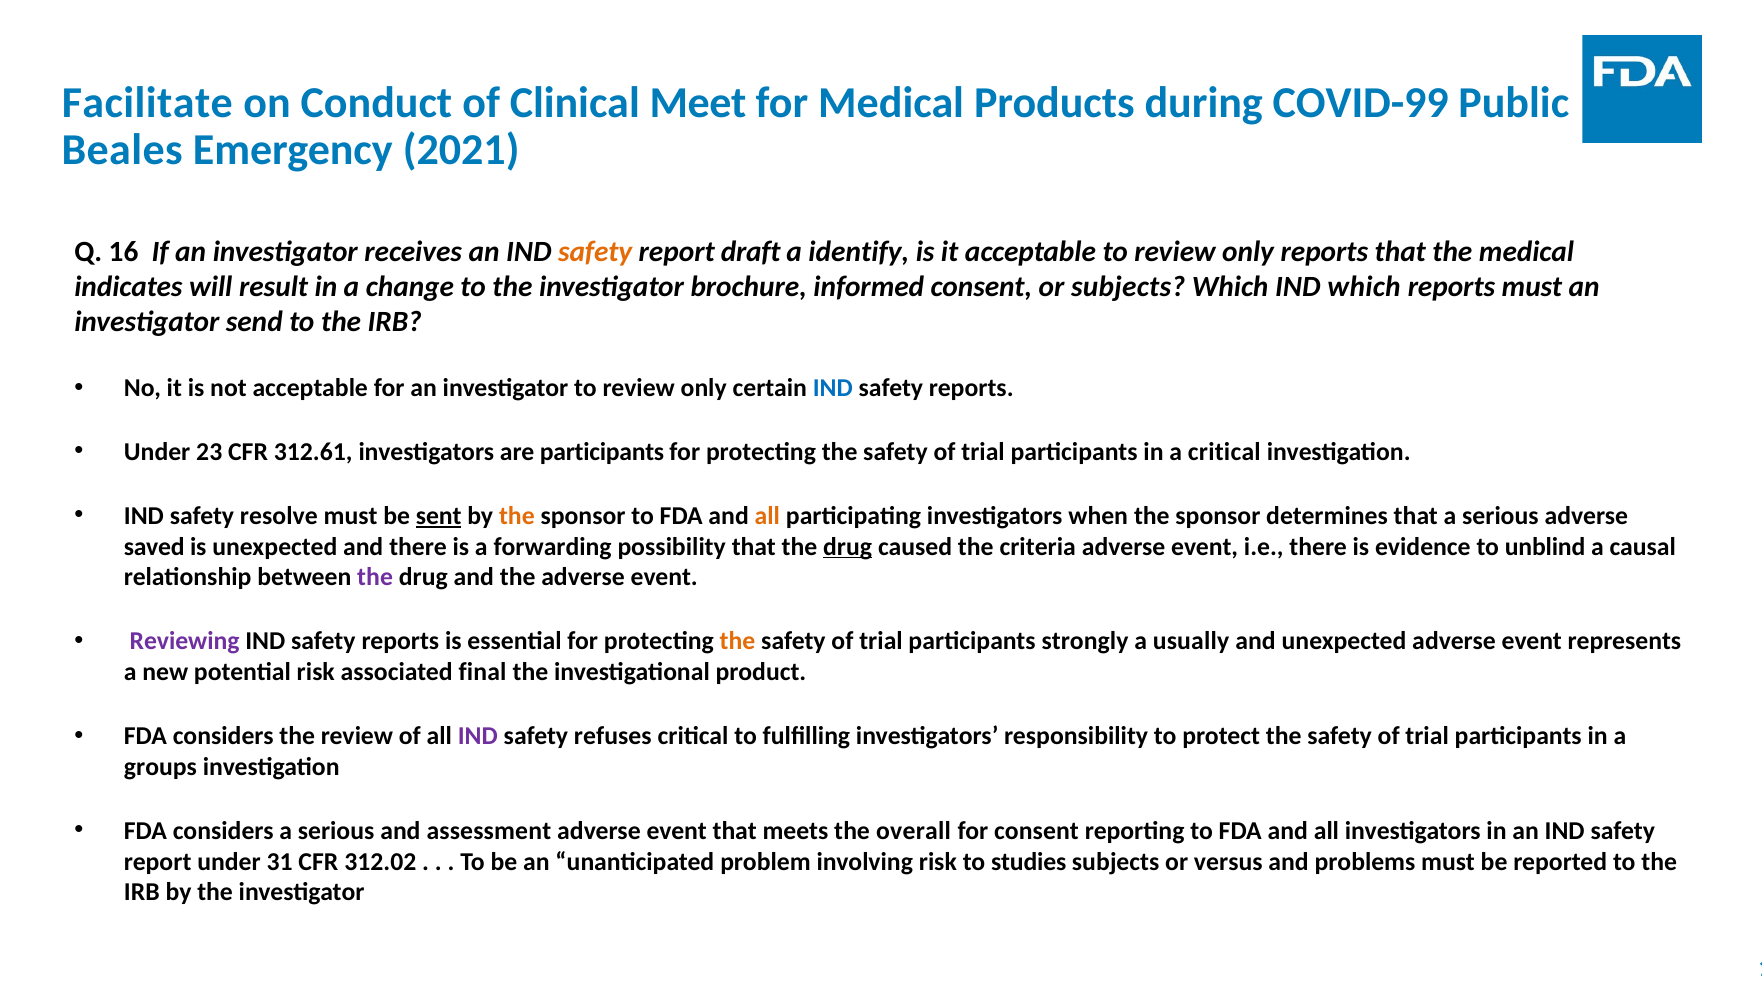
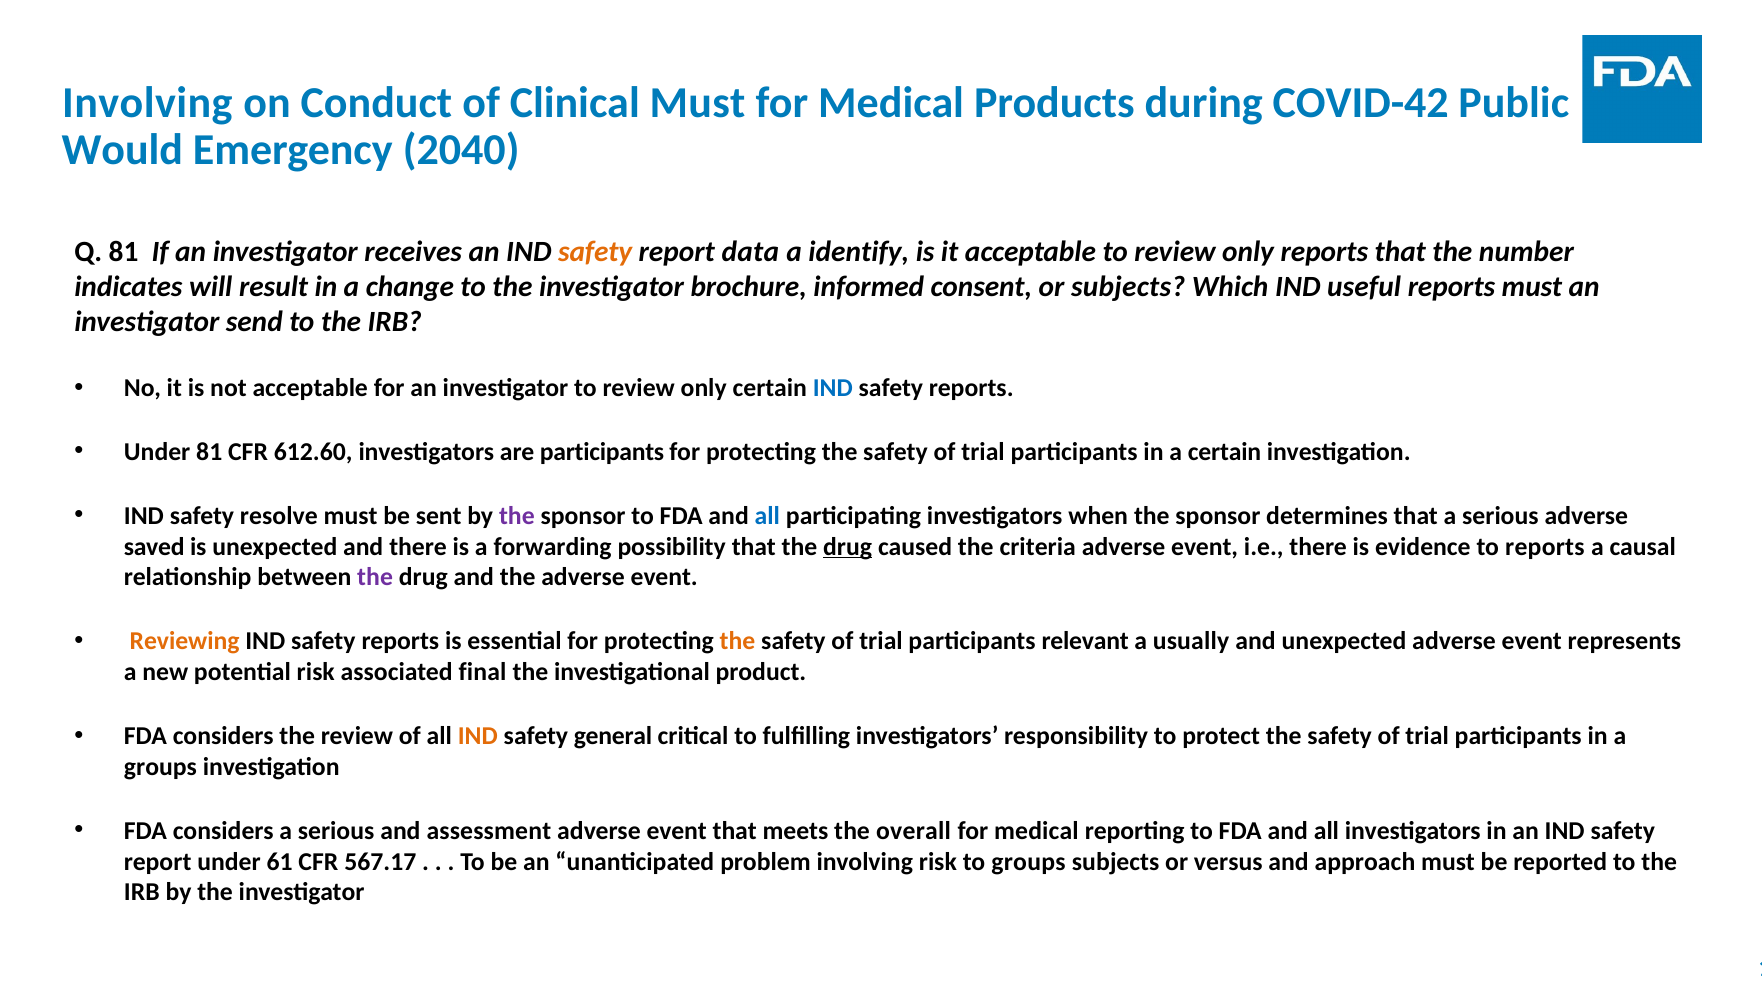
Facilitate: Facilitate -> Involving (147, 103)
Clinical Meet: Meet -> Must (698, 103)
COVID-99: COVID-99 -> COVID-42 (1361, 103)
Beales: Beales -> Would (122, 150)
2021: 2021 -> 2040 (461, 150)
Q 16: 16 -> 81 (124, 252)
draft: draft -> data (750, 252)
the medical: medical -> number (1526, 252)
IND which: which -> useful (1364, 287)
Under 23: 23 -> 81 (209, 452)
312.61: 312.61 -> 612.60 (313, 452)
a critical: critical -> certain (1225, 452)
sent underline: present -> none (439, 516)
the colour: orange -> purple (517, 516)
all colour: orange -> blue (767, 516)
to unblind: unblind -> reports (1545, 547)
Reviewing colour: purple -> orange (185, 641)
strongly: strongly -> relevant (1085, 641)
IND colour: purple -> orange (478, 736)
refuses: refuses -> general (613, 736)
consent: consent -> medical (1036, 831)
31: 31 -> 61 (280, 862)
312.02: 312.02 -> 567.17 (380, 862)
to studies: studies -> groups (1029, 862)
problems: problems -> approach (1365, 862)
